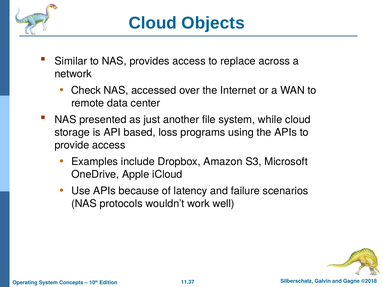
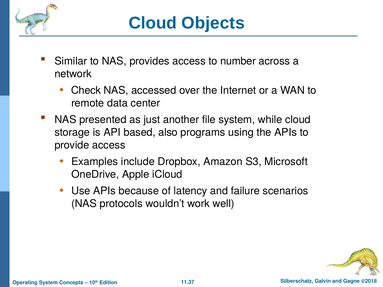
replace: replace -> number (238, 61)
loss: loss -> also (168, 133)
